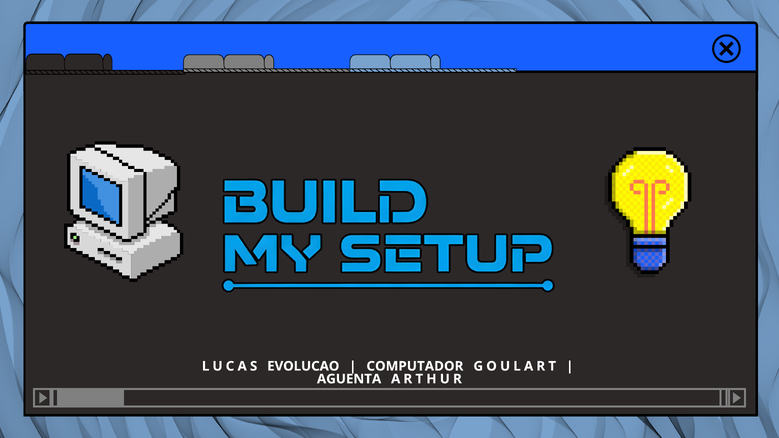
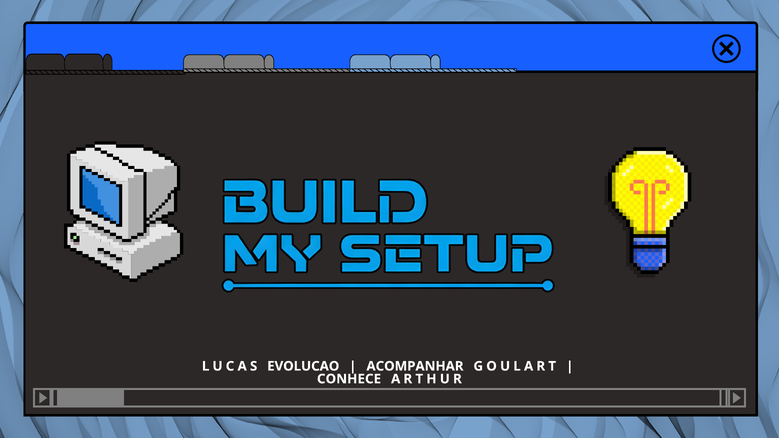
COMPUTADOR: COMPUTADOR -> ACOMPANHAR (415, 366)
AGUENTA: AGUENTA -> CONHECE (349, 379)
